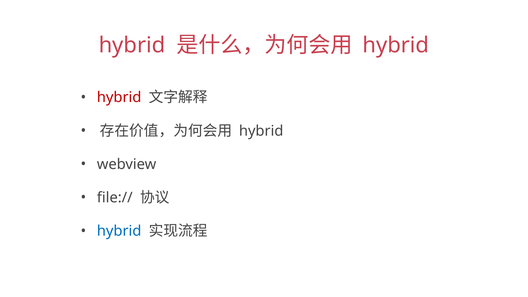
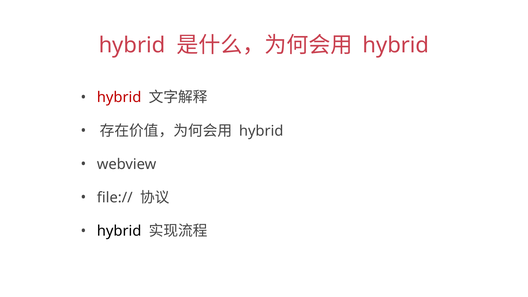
hybrid colour: blue -> black (119, 231)
